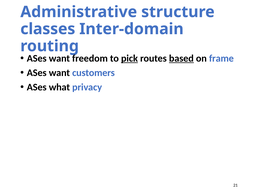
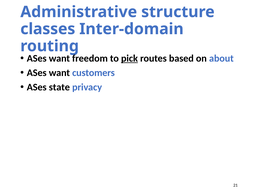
based underline: present -> none (181, 58)
frame: frame -> about (221, 58)
what: what -> state (59, 87)
